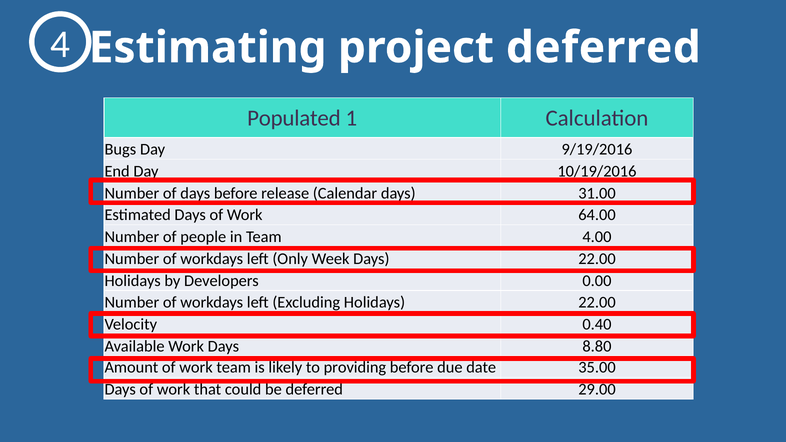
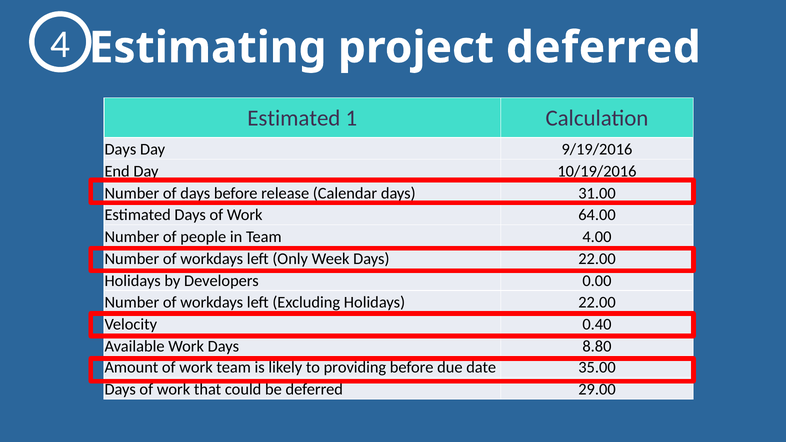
Populated: Populated -> Estimated (294, 118)
Bugs: Bugs -> Days (120, 150)
